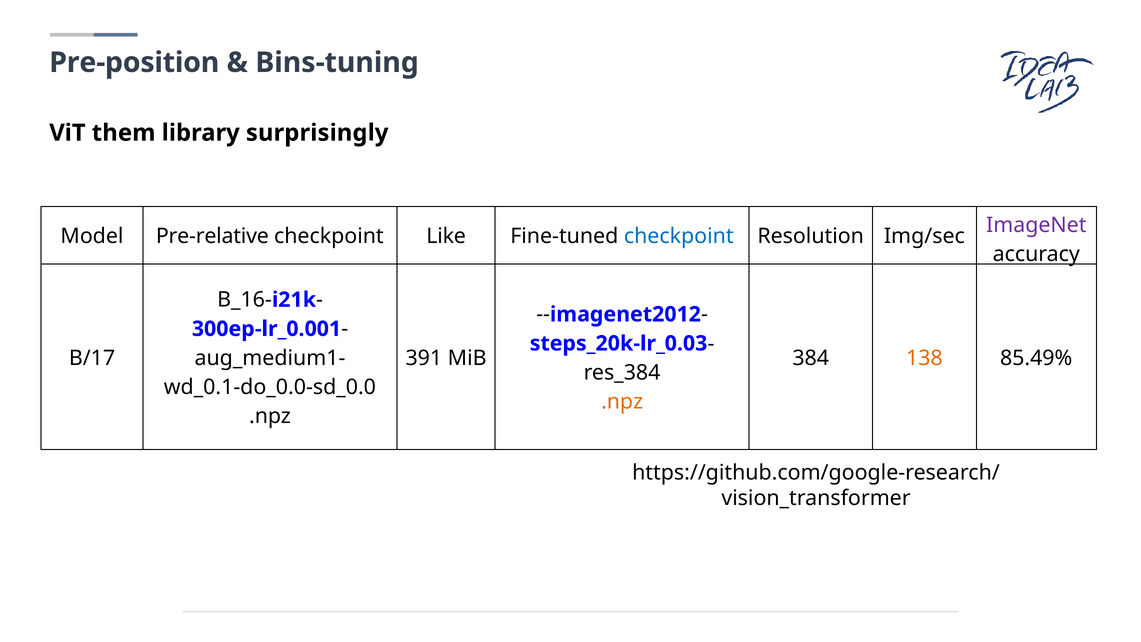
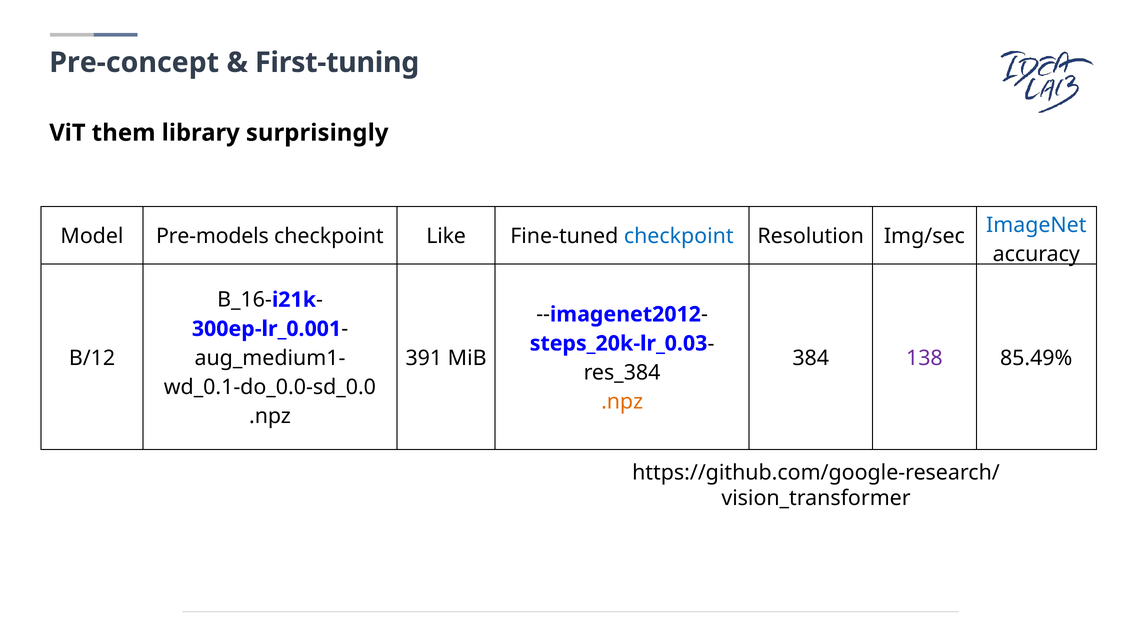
Pre-position: Pre-position -> Pre-concept (134, 63)
Bins-tuning: Bins-tuning -> First-tuning (337, 63)
ImageNet colour: purple -> blue (1036, 225)
Pre-relative: Pre-relative -> Pre-models (212, 236)
B/17: B/17 -> B/12 (92, 358)
138 colour: orange -> purple (924, 358)
